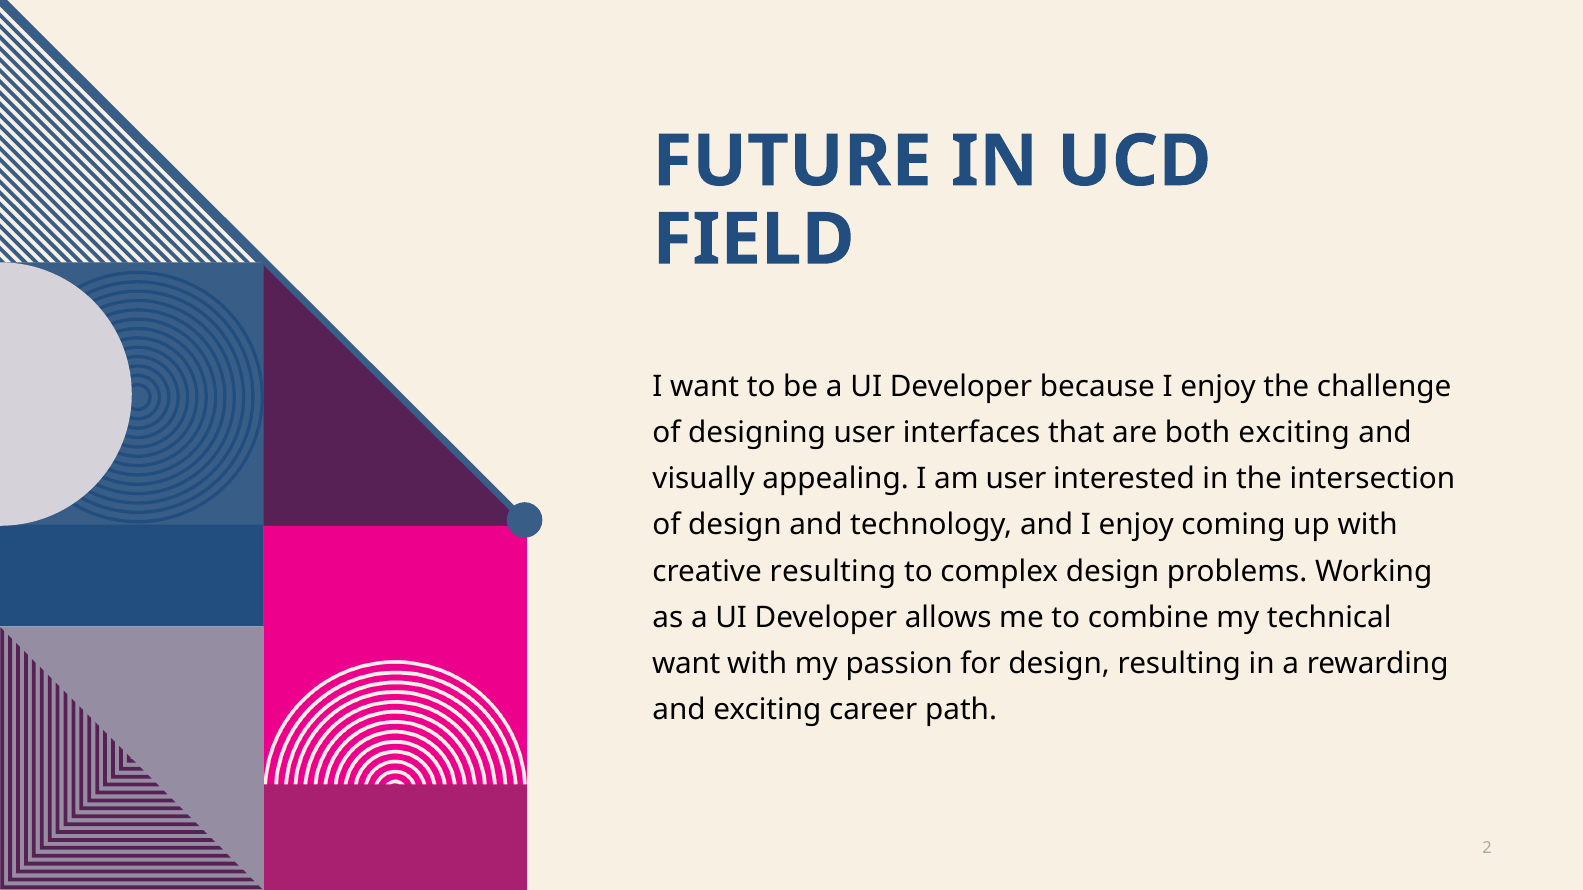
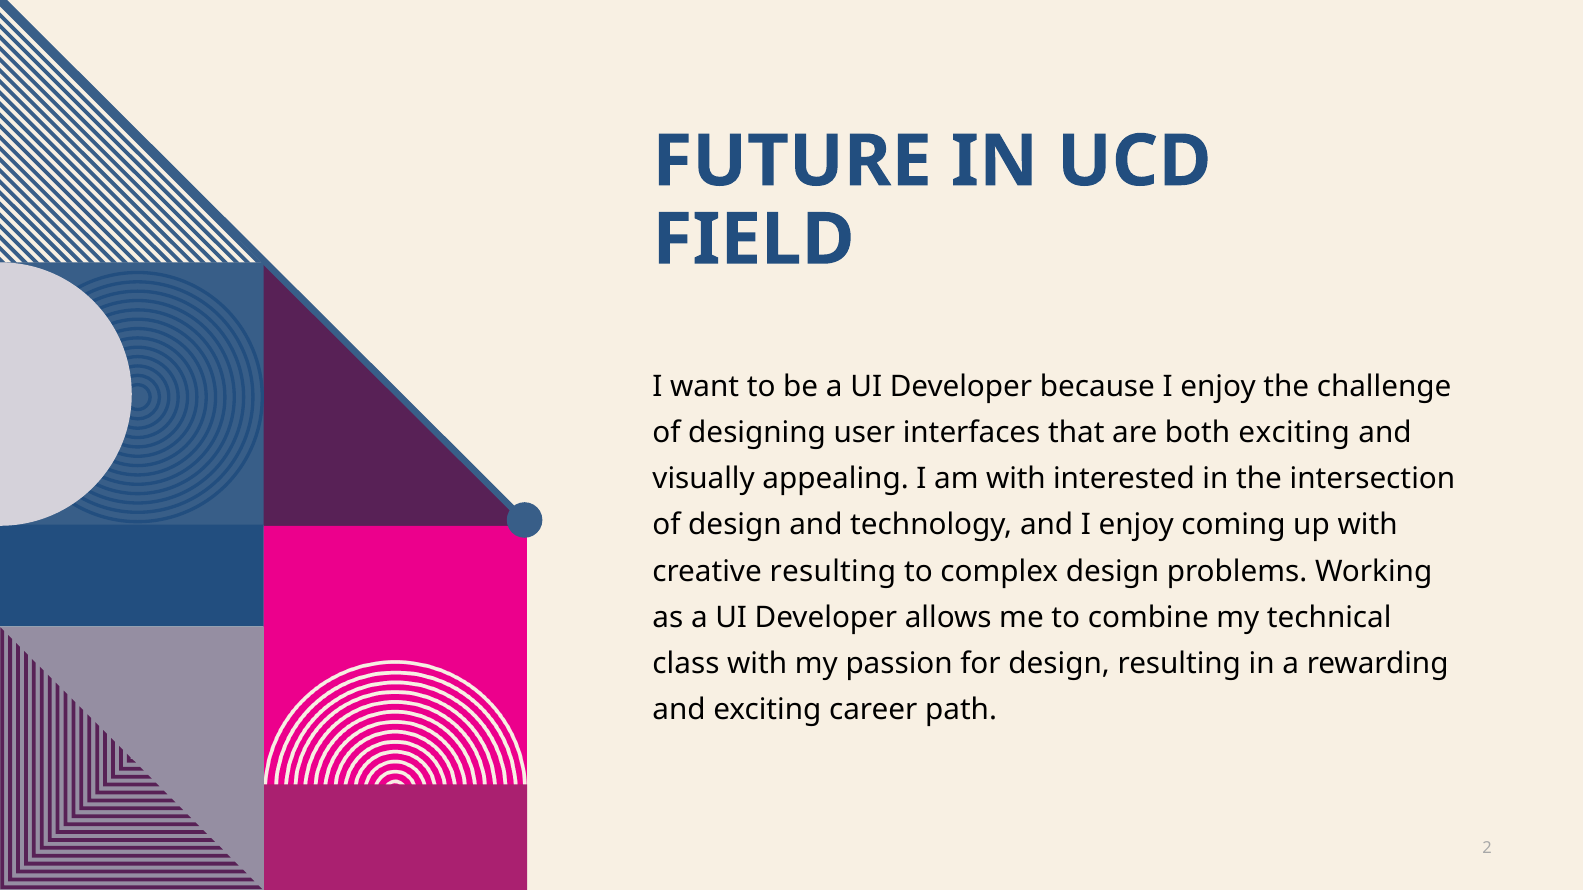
am user: user -> with (1016, 479)
want: want -> class (686, 664)
